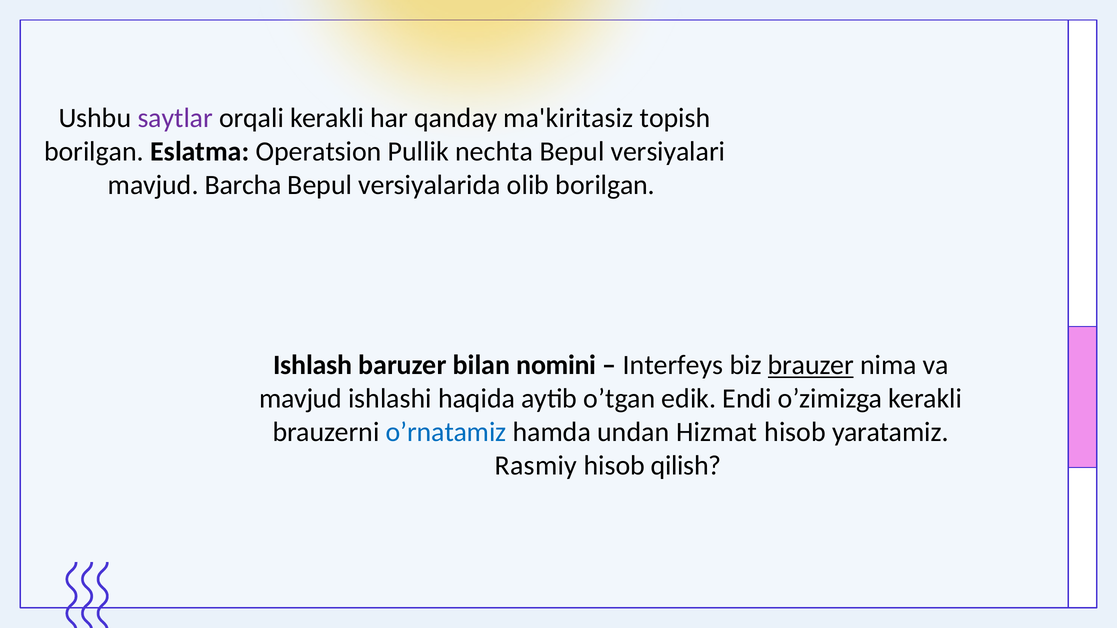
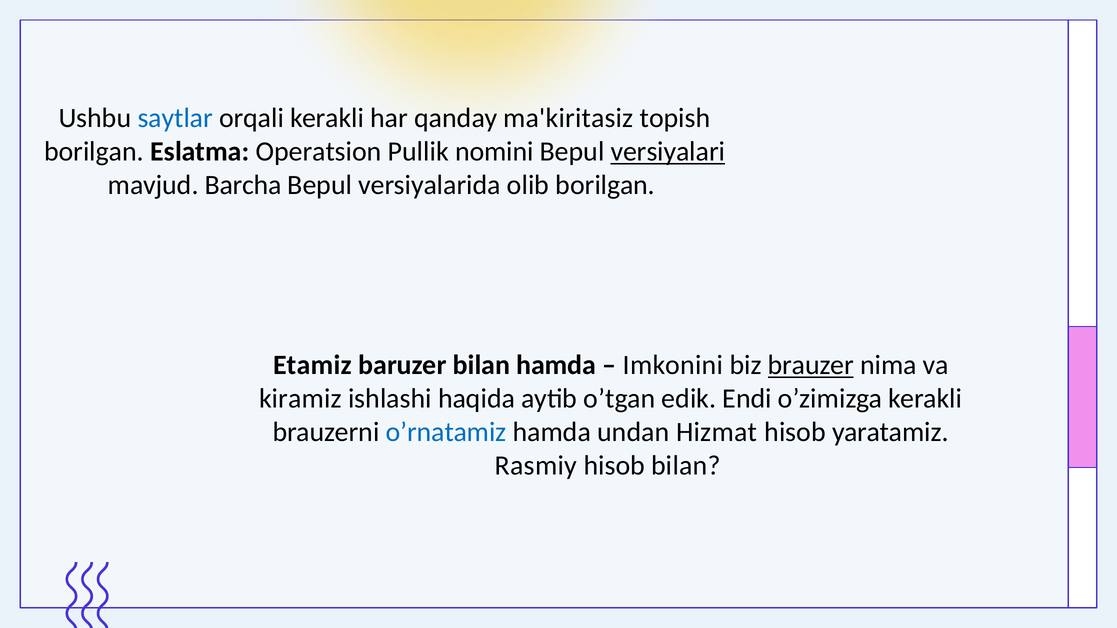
saytlar colour: purple -> blue (175, 118)
nechta: nechta -> nomini (494, 152)
versiyalari underline: none -> present (668, 152)
Ishlash: Ishlash -> Etamiz (312, 365)
bilan nomini: nomini -> hamda (556, 365)
Interfeys: Interfeys -> Imkonini (673, 365)
mavjud: mavjud -> kiramiz (300, 399)
hisob qilish: qilish -> bilan (686, 466)
